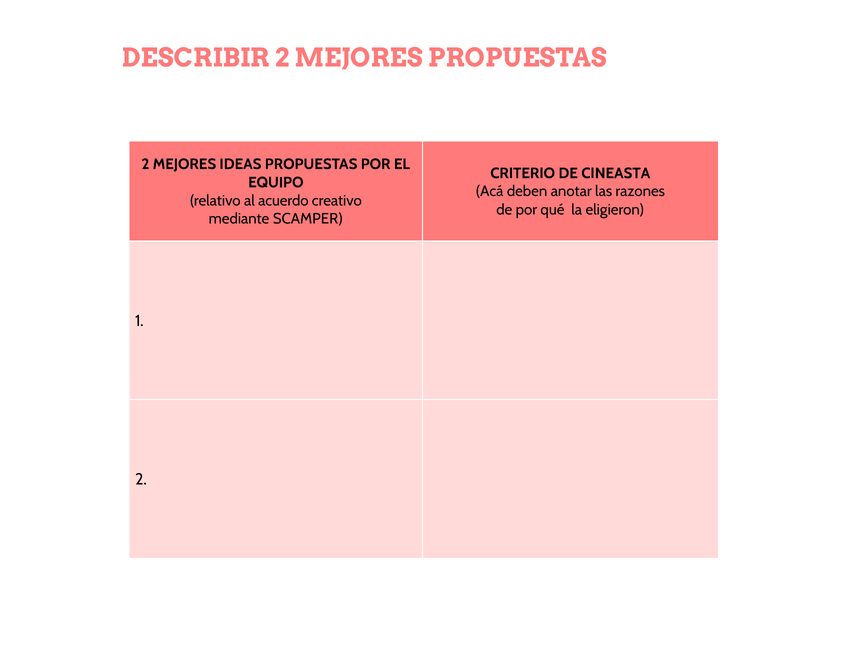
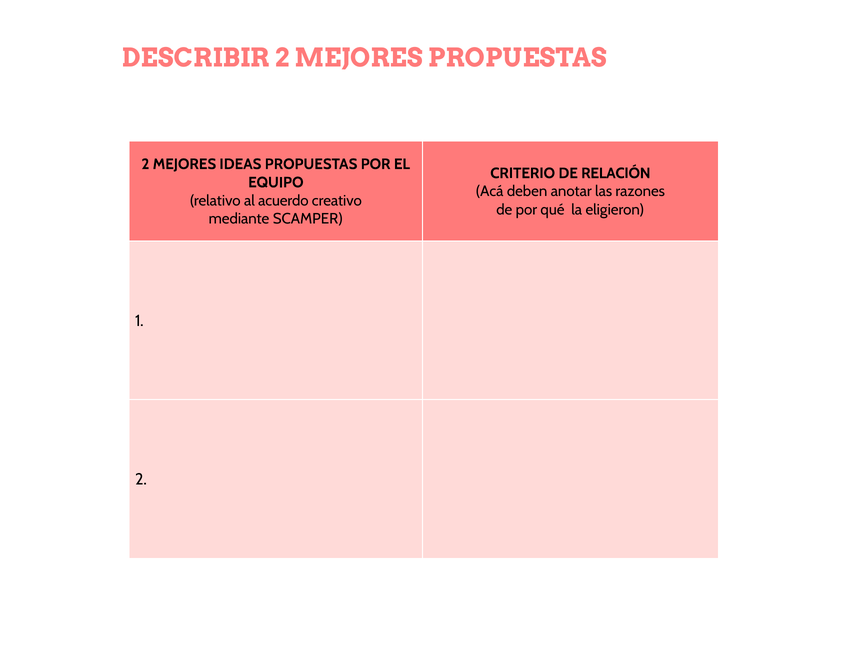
CINEASTA: CINEASTA -> RELACIÓN (616, 173)
